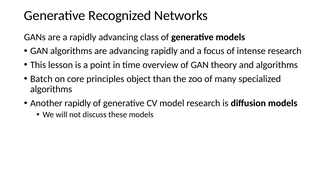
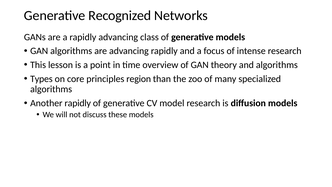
Batch: Batch -> Types (41, 79)
object: object -> region (139, 79)
